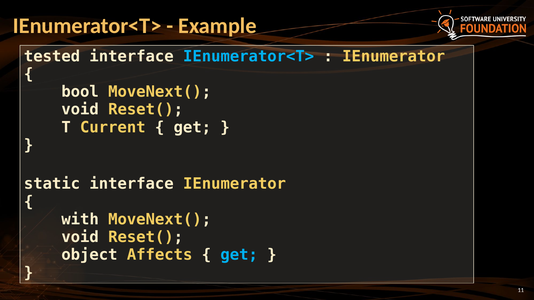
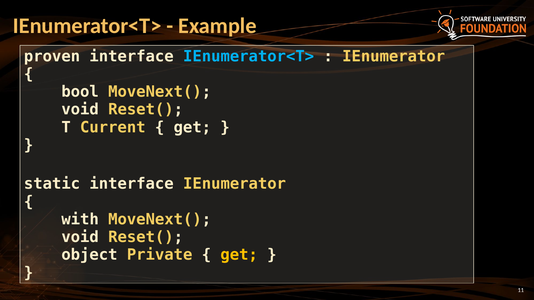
tested: tested -> proven (52, 56)
Affects: Affects -> Private (160, 255)
get colour: light blue -> yellow (239, 255)
